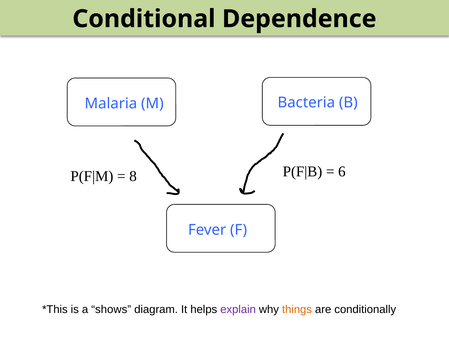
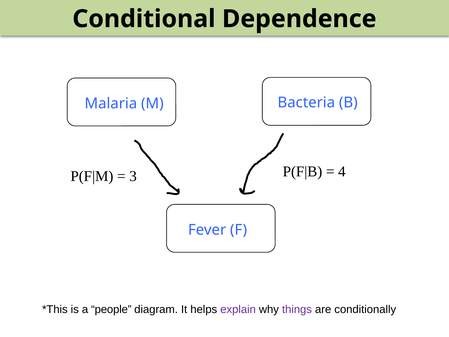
8: 8 -> 3 (133, 176)
6: 6 -> 4 (342, 171)
shows: shows -> people (111, 309)
things colour: orange -> purple (297, 309)
